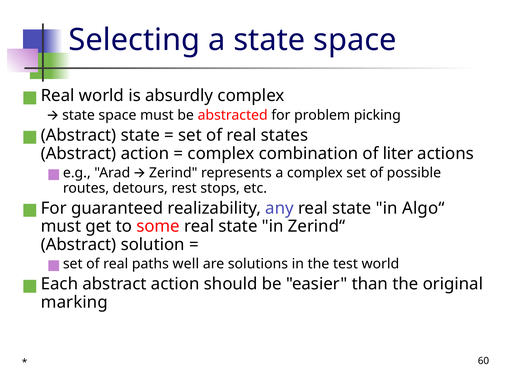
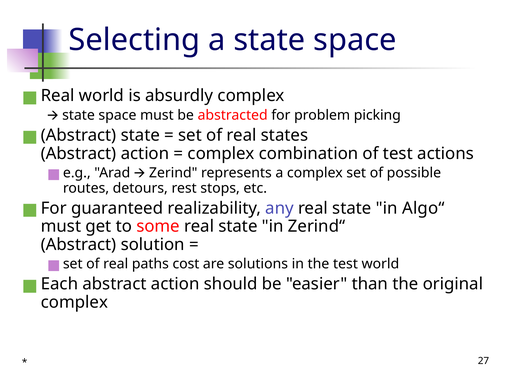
of liter: liter -> test (398, 153)
well: well -> cost (186, 264)
marking: marking -> complex (74, 302)
60: 60 -> 27 (483, 361)
